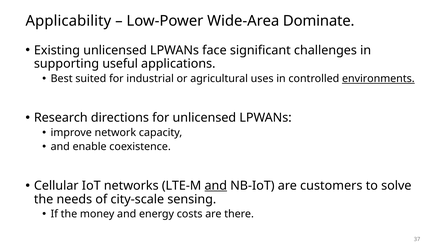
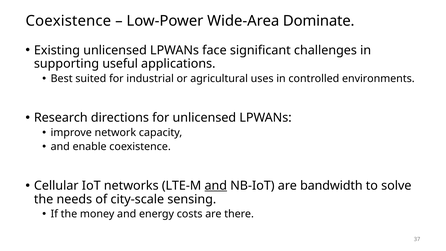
Applicability: Applicability -> Coexistence (68, 21)
environments underline: present -> none (378, 79)
customers: customers -> bandwidth (331, 186)
